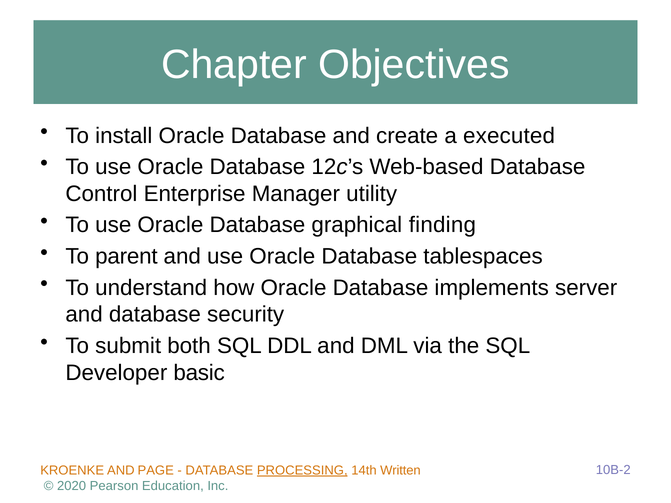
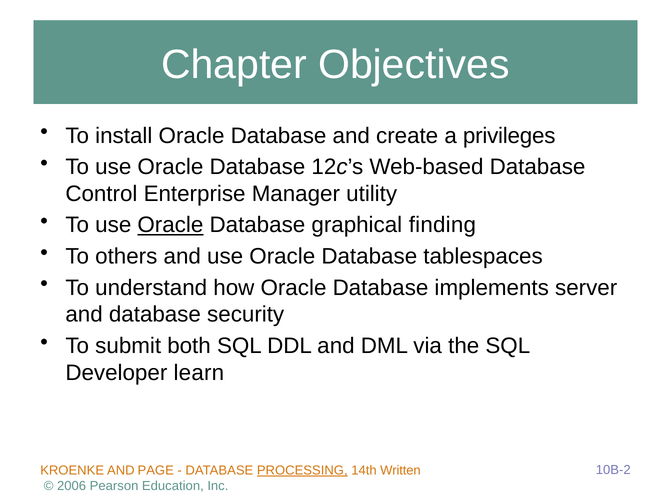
executed: executed -> privileges (509, 136)
Oracle underline: none -> present (170, 225)
parent: parent -> others (126, 257)
basic: basic -> learn (199, 373)
2020: 2020 -> 2006 (72, 486)
